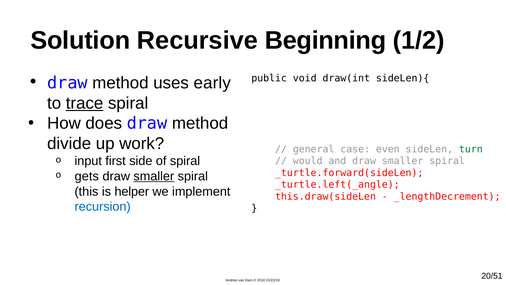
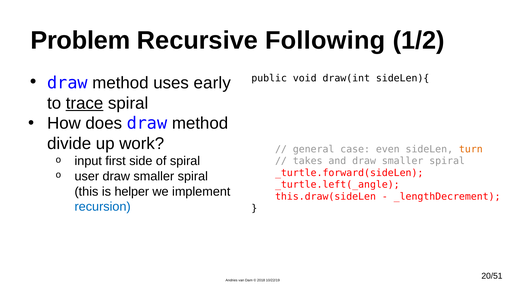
Solution: Solution -> Problem (80, 40)
Beginning: Beginning -> Following (325, 40)
turn colour: green -> orange (471, 149)
would: would -> takes (308, 161)
gets: gets -> user (87, 176)
smaller underline: present -> none (154, 176)
